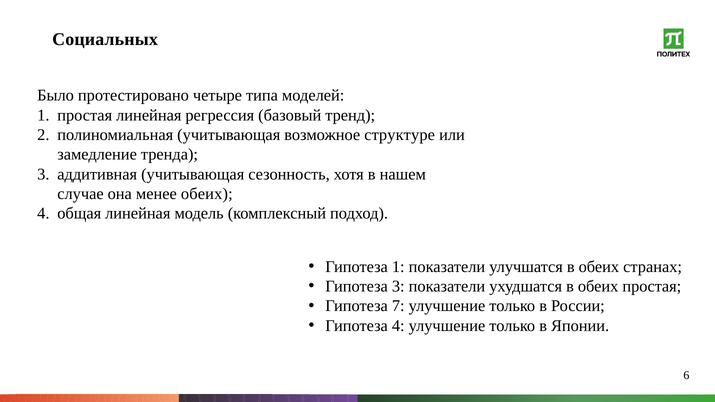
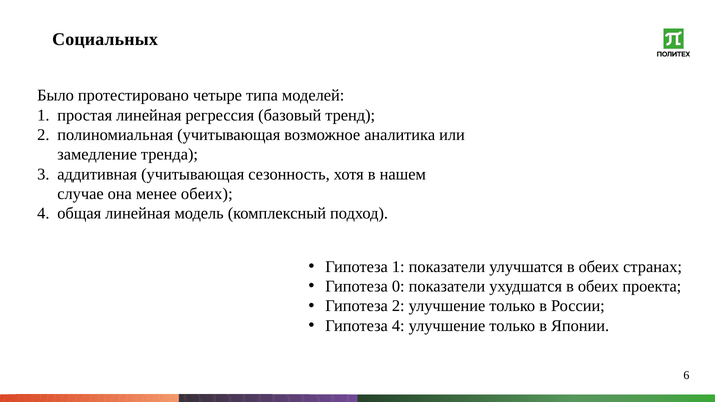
структуре: структуре -> аналитика (400, 135)
Гипотеза 3: 3 -> 0 (398, 287)
обеих простая: простая -> проекта (652, 287)
Гипотеза 7: 7 -> 2 (398, 306)
